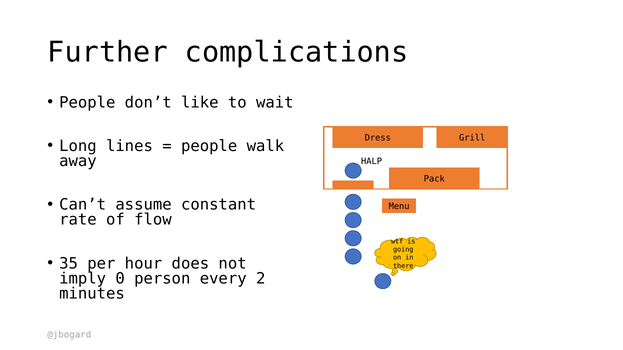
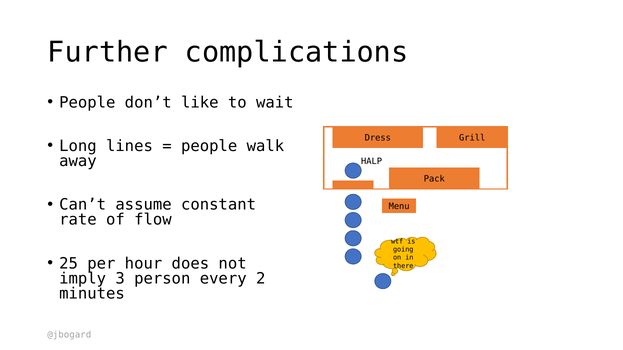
35: 35 -> 25 (69, 264)
0: 0 -> 3 (120, 279)
